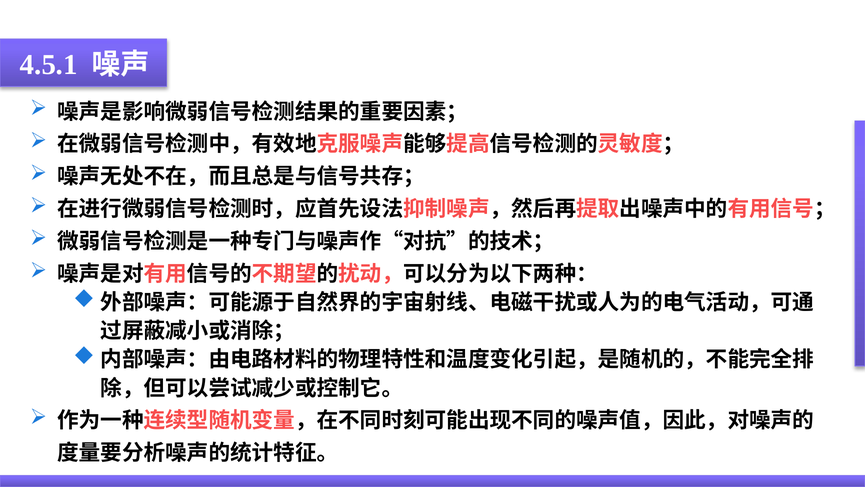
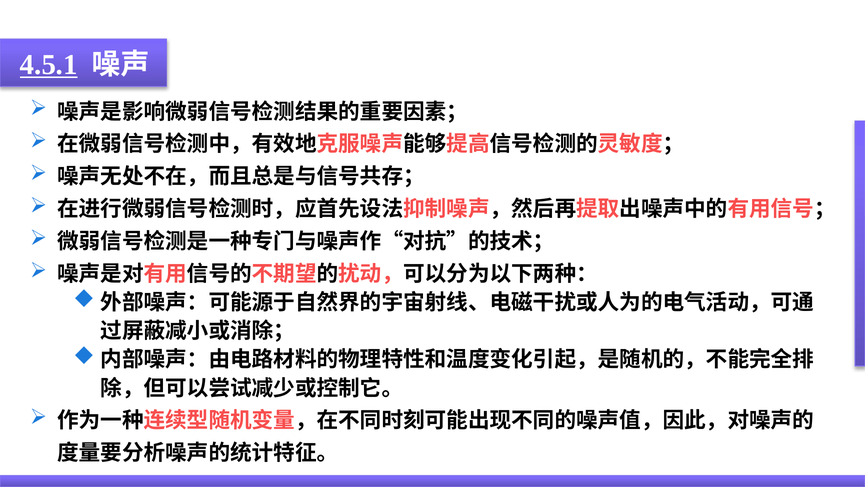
4.5.1 underline: none -> present (49, 65)
